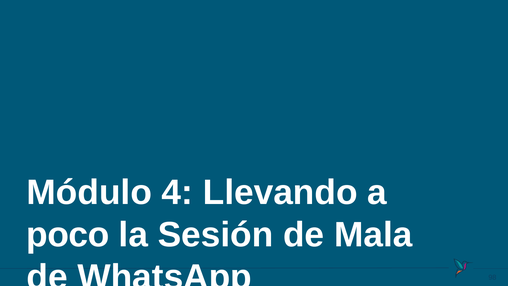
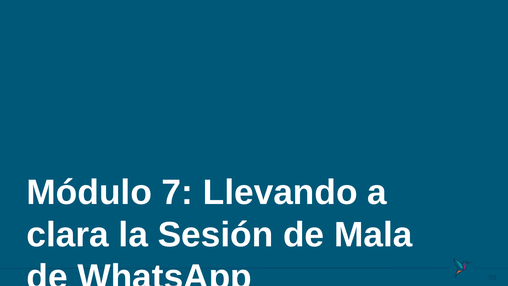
4: 4 -> 7 (177, 192)
poco: poco -> clara (68, 235)
